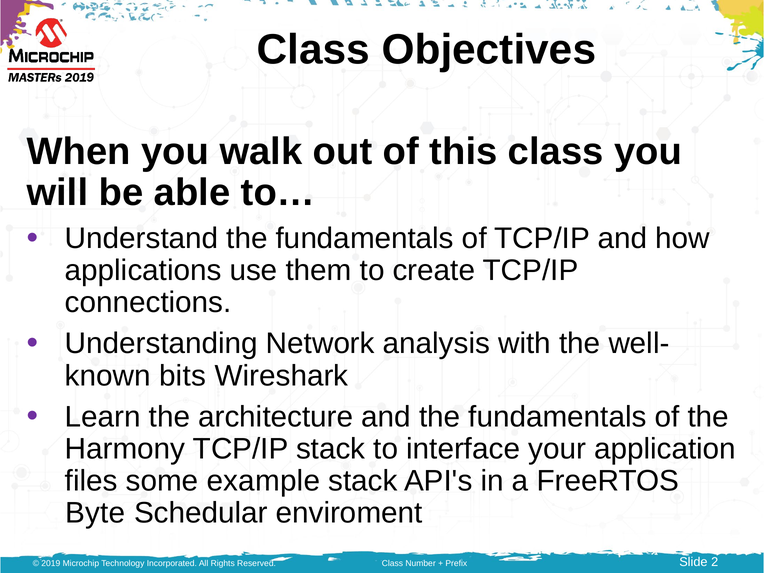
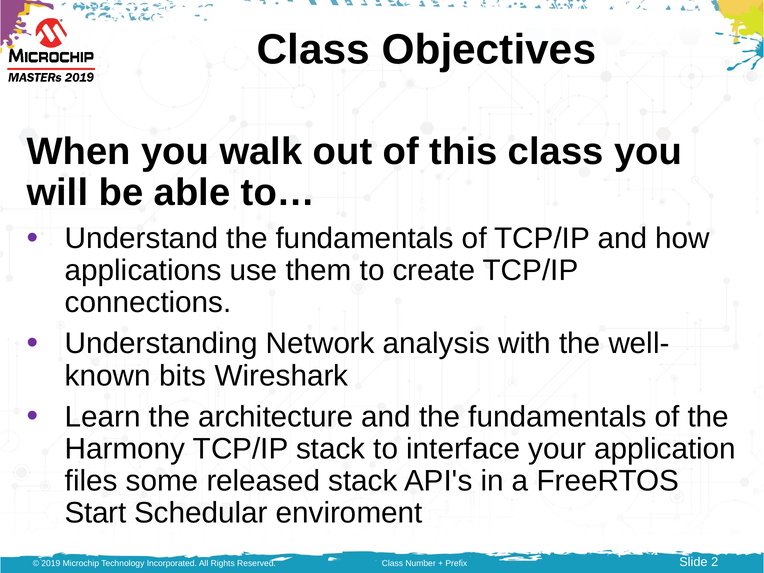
example: example -> released (263, 481)
Byte: Byte -> Start (96, 513)
